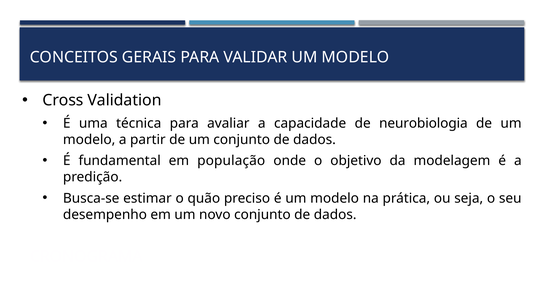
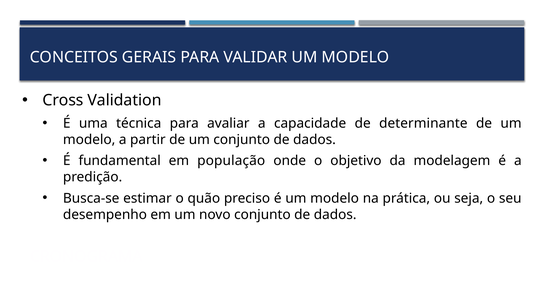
neurobiologia: neurobiologia -> determinante (423, 123)
